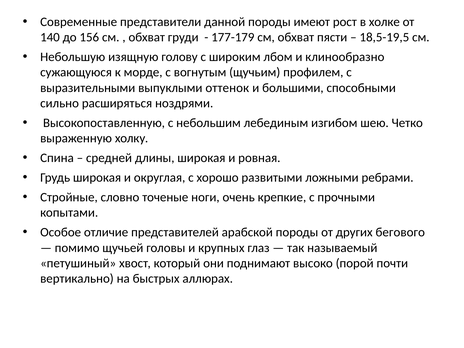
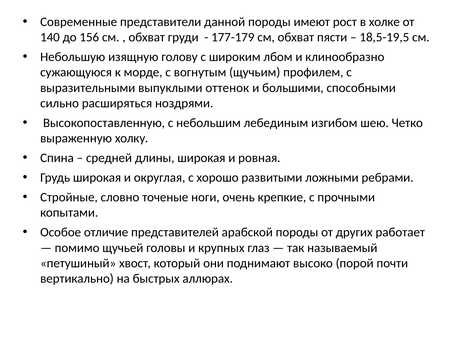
бегового: бегового -> работает (400, 232)
